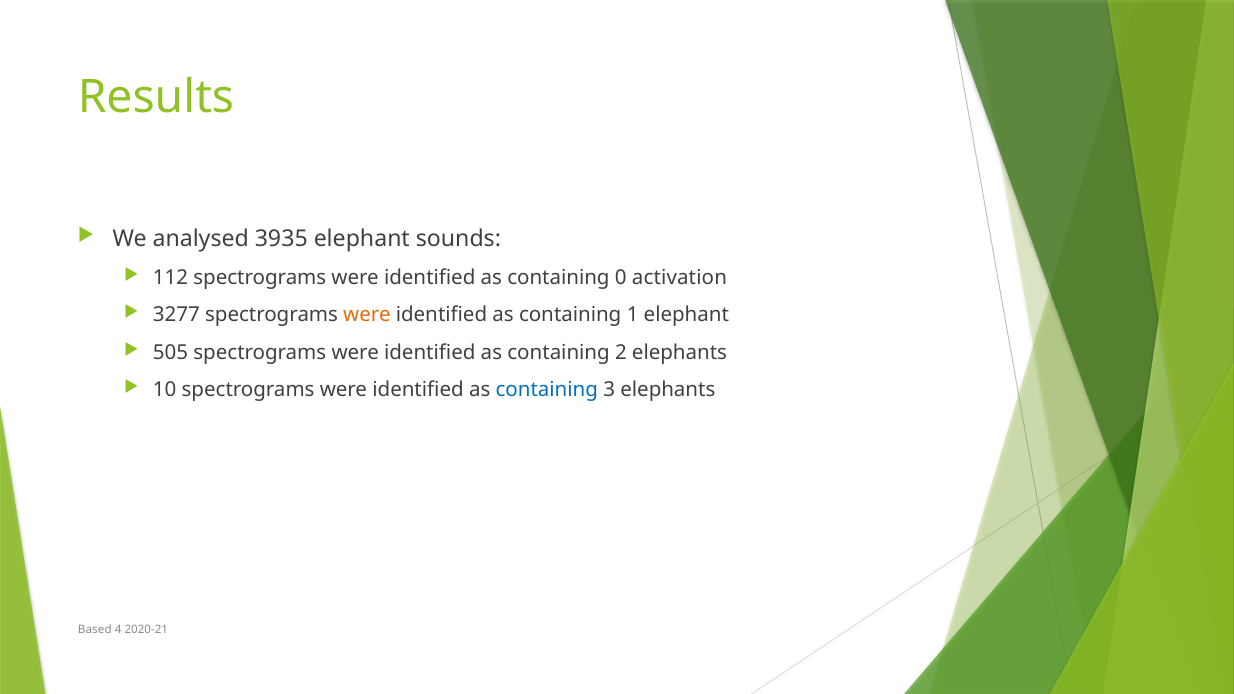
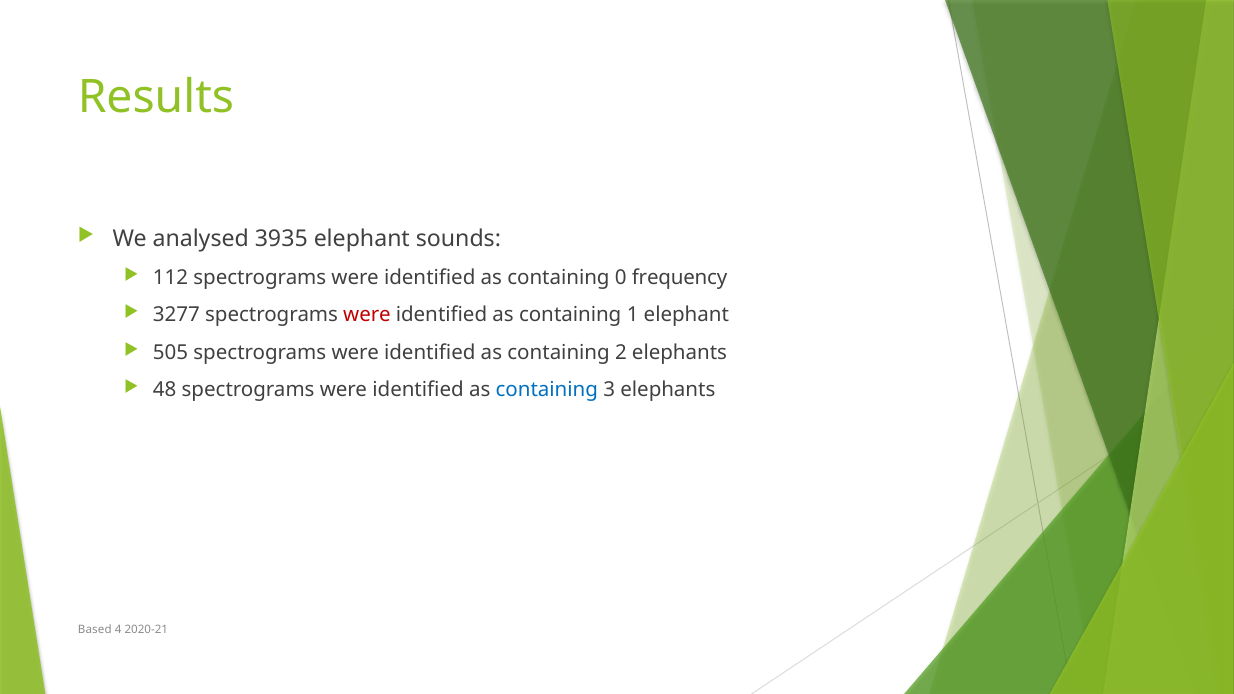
activation: activation -> frequency (680, 278)
were colour: orange -> red (367, 315)
10: 10 -> 48 (165, 390)
